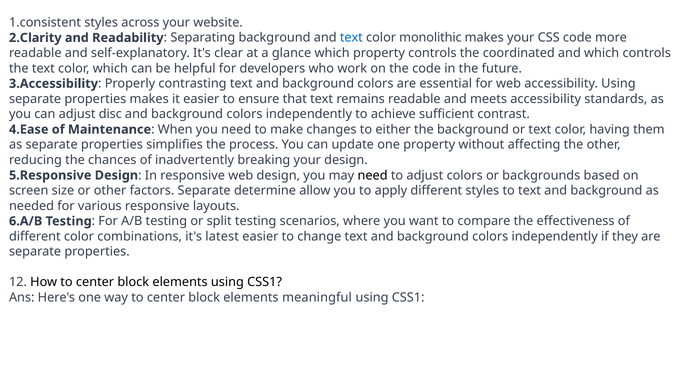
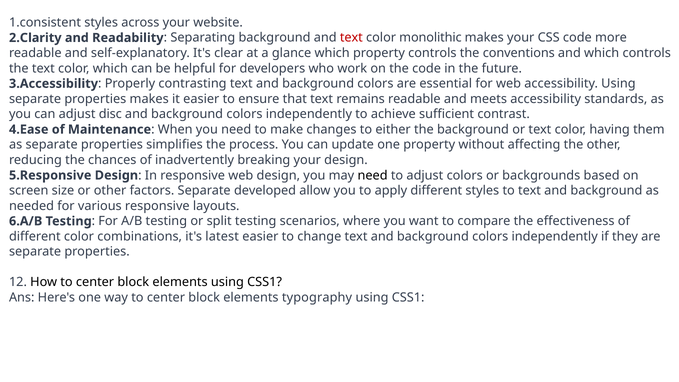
text colour: blue -> red (351, 38)
coordinated: coordinated -> conventions (519, 53)
determine: determine -> developed (265, 191)
meaningful: meaningful -> typography (317, 297)
